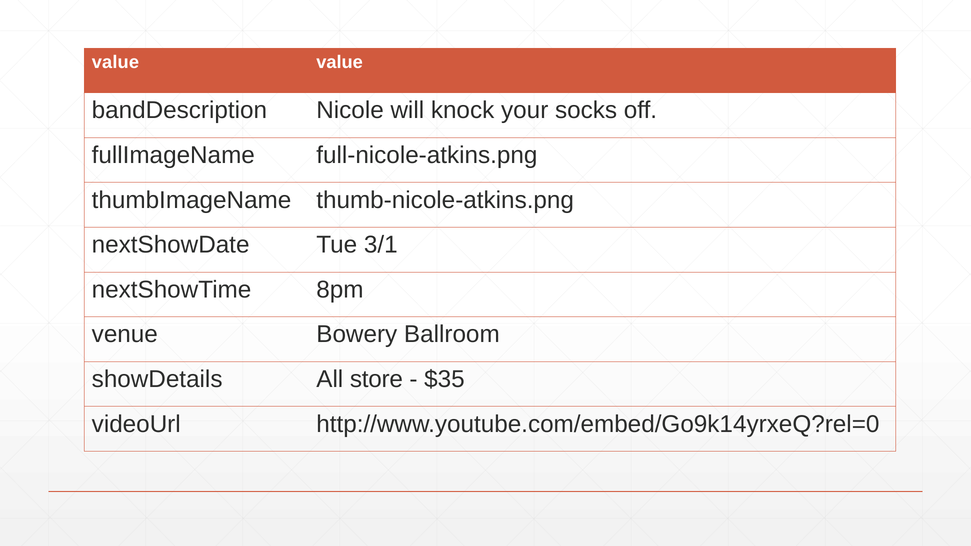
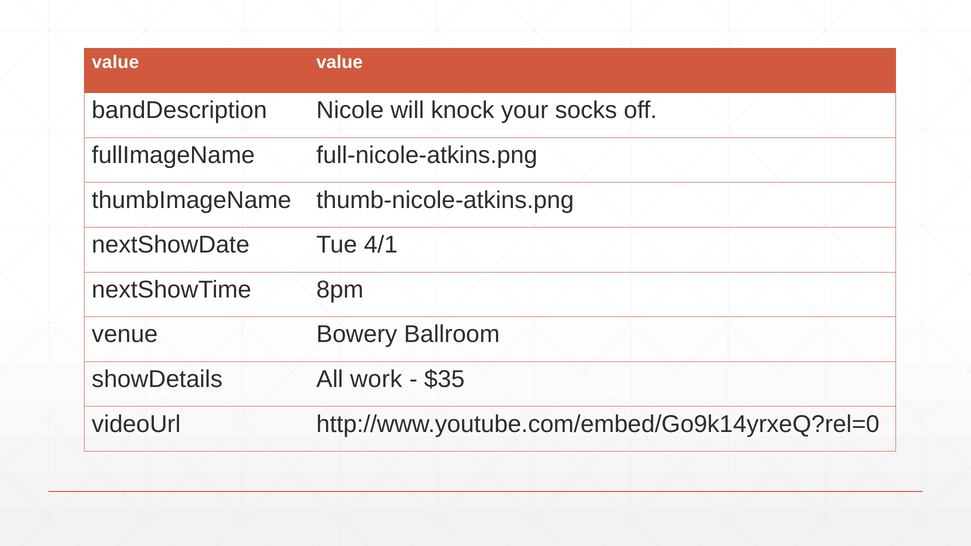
3/1: 3/1 -> 4/1 (381, 245)
store: store -> work (376, 379)
